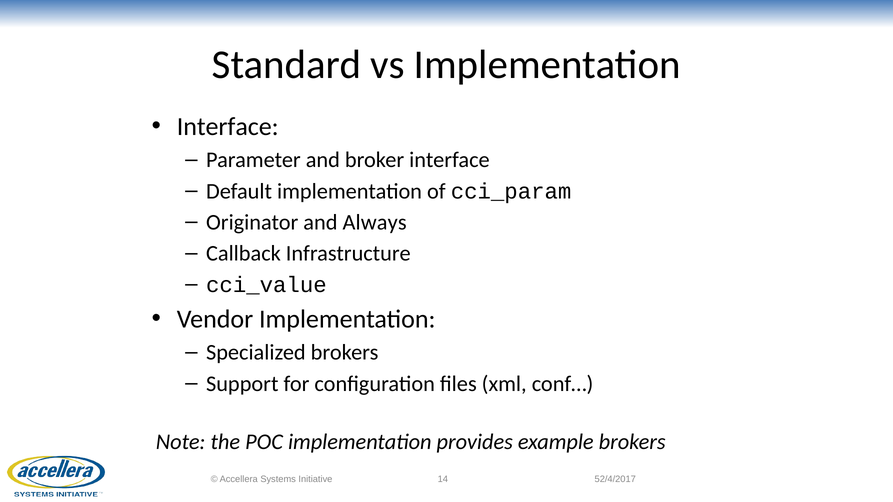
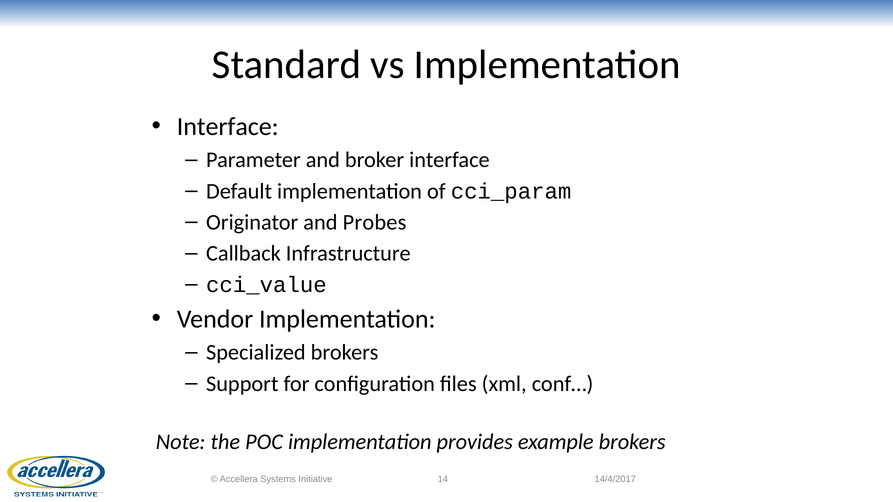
Always: Always -> Probes (375, 223)
52/4/2017: 52/4/2017 -> 14/4/2017 (615, 480)
